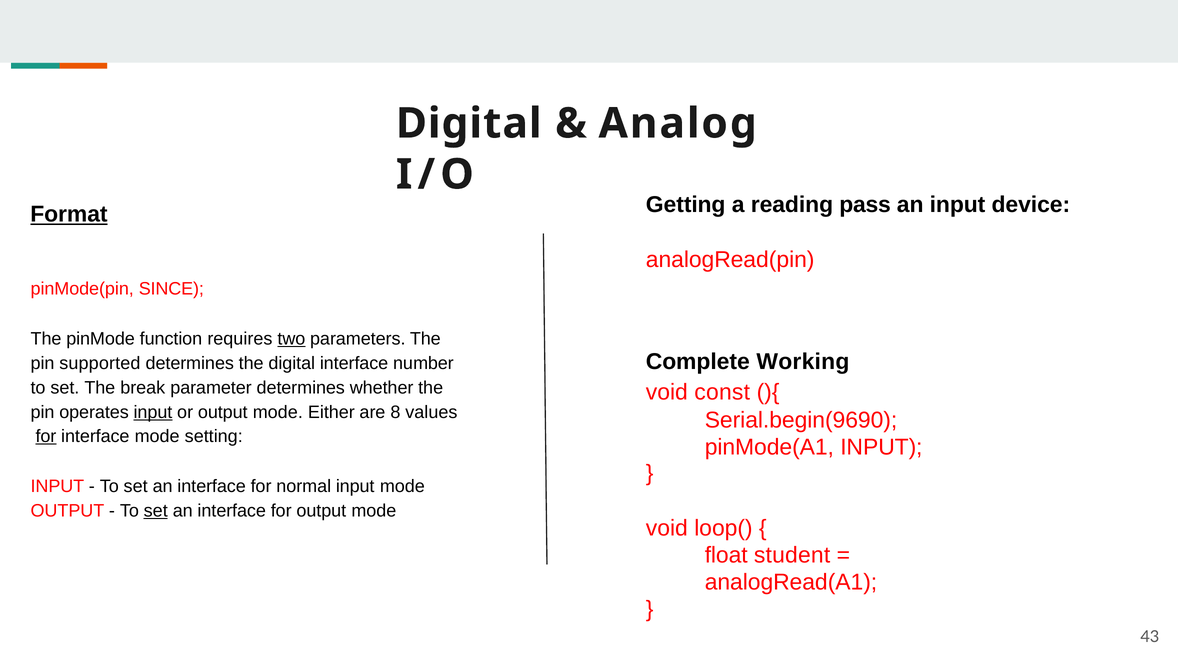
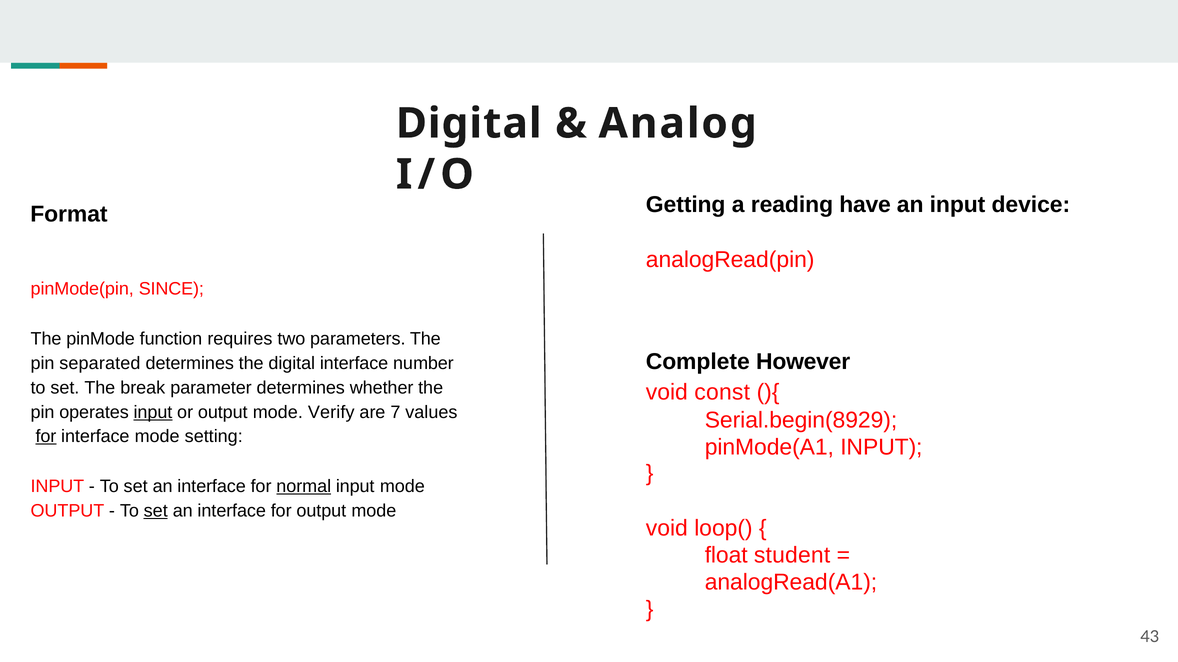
pass: pass -> have (865, 205)
Format underline: present -> none (69, 215)
two underline: present -> none (291, 339)
Working: Working -> However (803, 362)
supported: supported -> separated (100, 364)
Either: Either -> Verify (331, 412)
8: 8 -> 7 (395, 412)
Serial.begin(9690: Serial.begin(9690 -> Serial.begin(8929 (801, 421)
normal underline: none -> present (304, 487)
